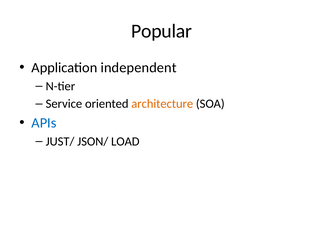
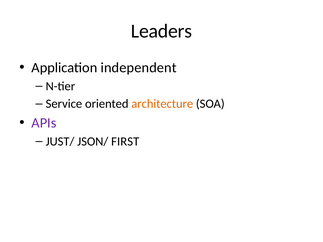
Popular: Popular -> Leaders (162, 31)
APIs colour: blue -> purple (44, 123)
LOAD: LOAD -> FIRST (125, 142)
